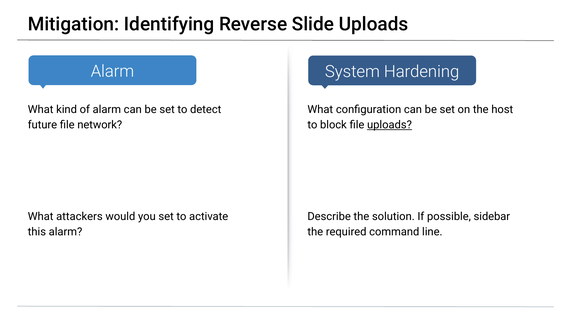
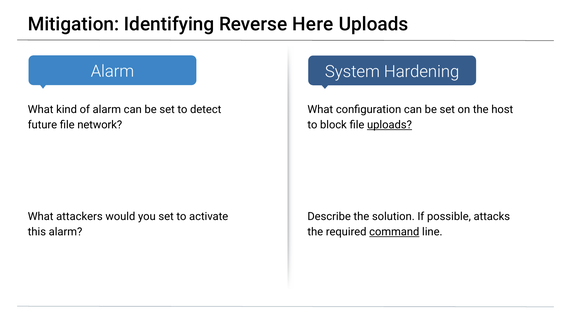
Slide: Slide -> Here (313, 24)
sidebar: sidebar -> attacks (492, 217)
command underline: none -> present (394, 232)
